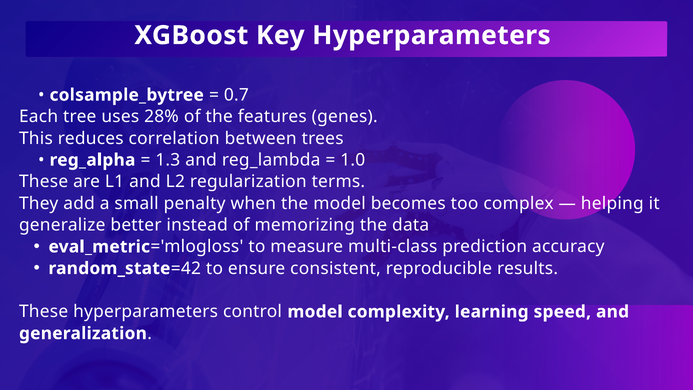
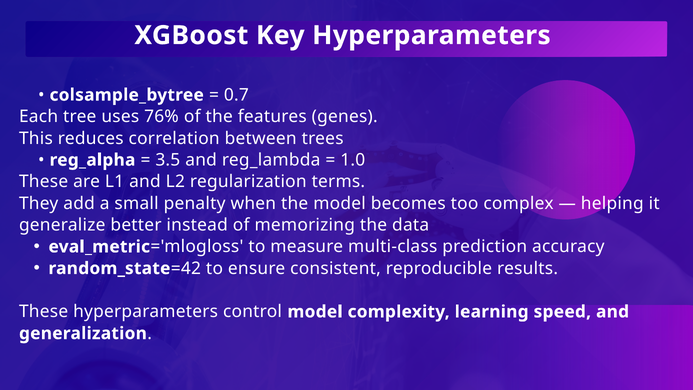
28%: 28% -> 76% (161, 117)
1.3: 1.3 -> 3.5 (168, 160)
